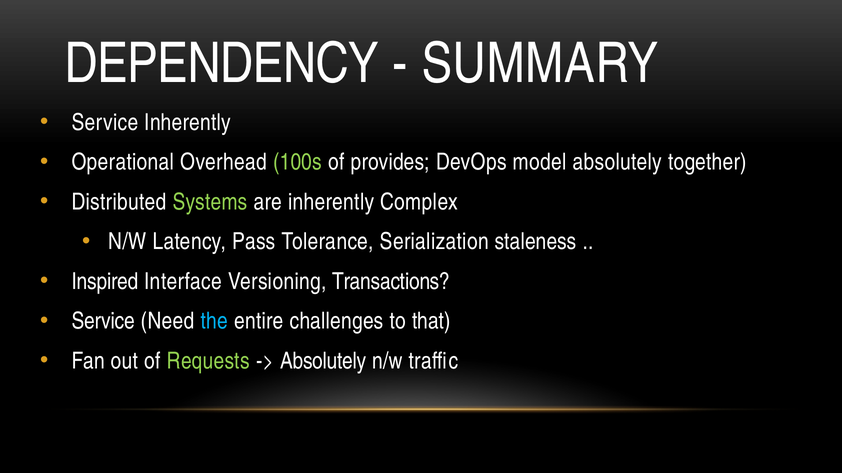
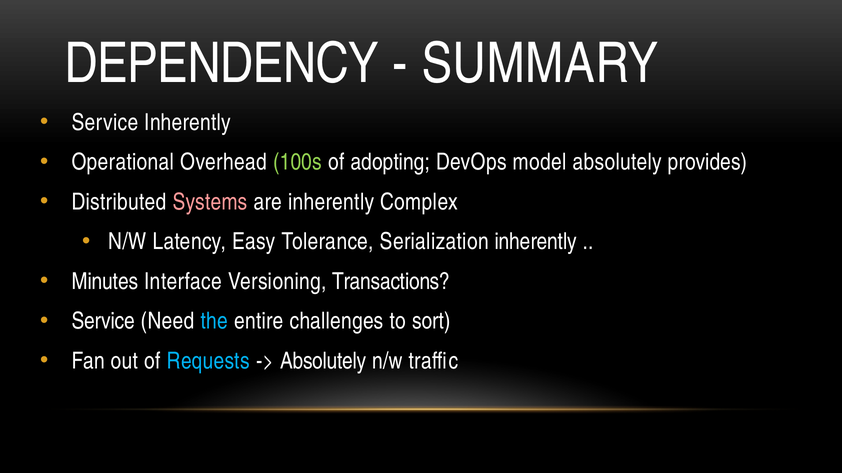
provides: provides -> adopting (390, 163)
together: together -> provides (708, 163)
Systems colour: light green -> pink (210, 202)
Pass: Pass -> Easy (254, 242)
Serialization staleness: staleness -> inherently (536, 242)
Inspired: Inspired -> Minutes (105, 282)
that: that -> sort (431, 322)
Requests colour: light green -> light blue (208, 361)
